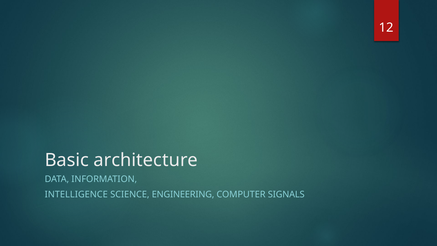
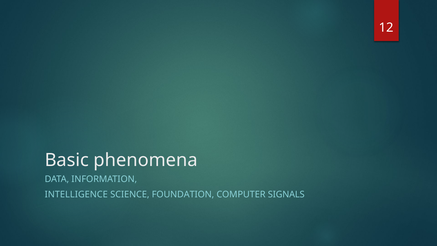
architecture: architecture -> phenomena (146, 160)
ENGINEERING: ENGINEERING -> FOUNDATION (183, 194)
